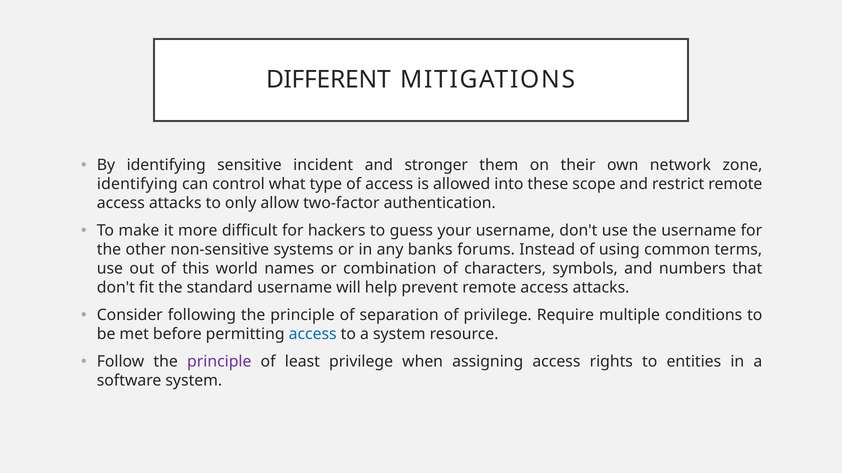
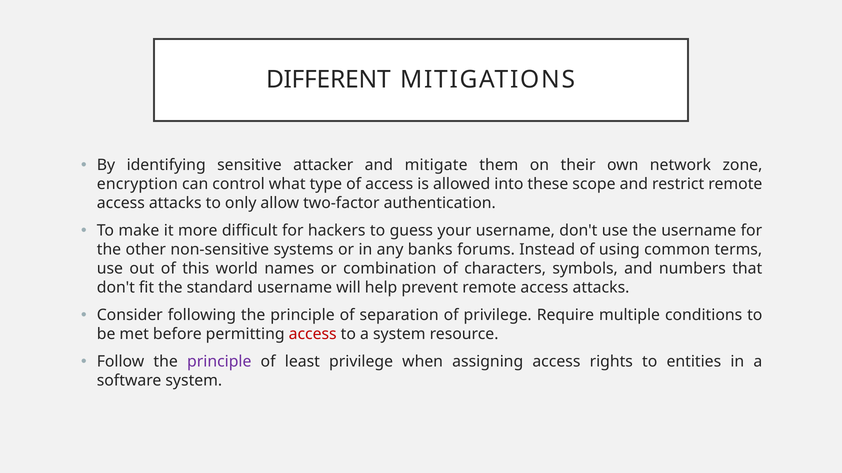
incident: incident -> attacker (323, 165)
stronger: stronger -> mitigate (436, 165)
identifying: identifying -> encryption (137, 184)
access colour: blue -> red (313, 335)
